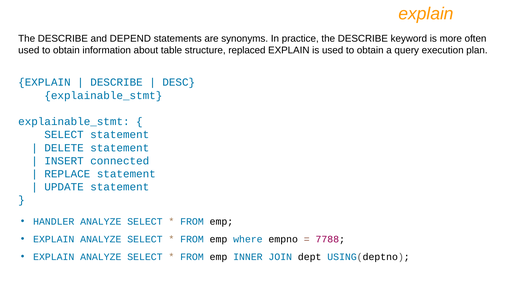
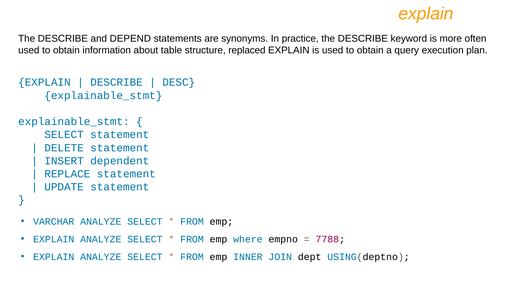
connected: connected -> dependent (120, 161)
HANDLER: HANDLER -> VARCHAR (54, 222)
